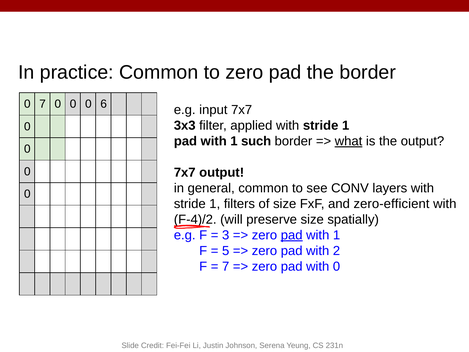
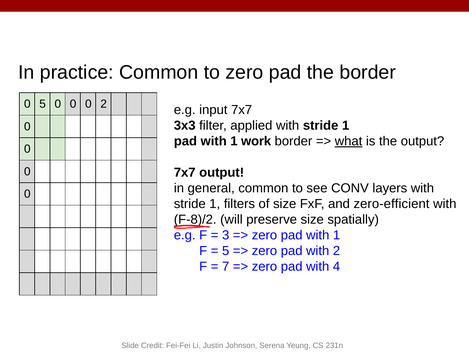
0 7: 7 -> 5 (43, 104)
0 6: 6 -> 2 (104, 104)
such: such -> work (256, 141)
F-4)/2: F-4)/2 -> F-8)/2 (195, 219)
pad underline: present -> none (292, 235)
with 0: 0 -> 4 (337, 266)
